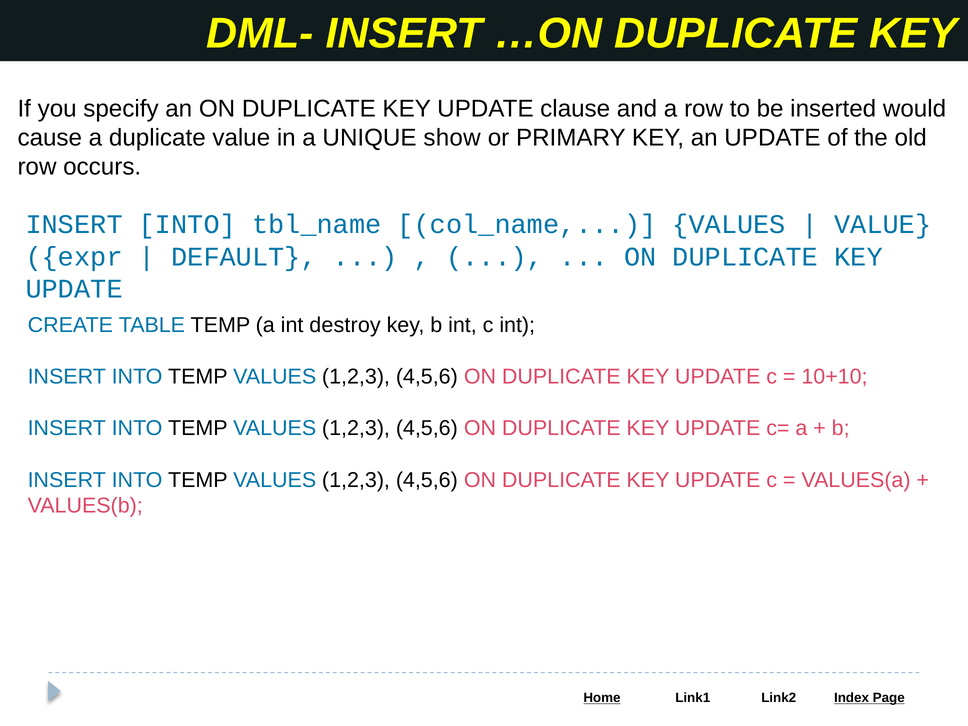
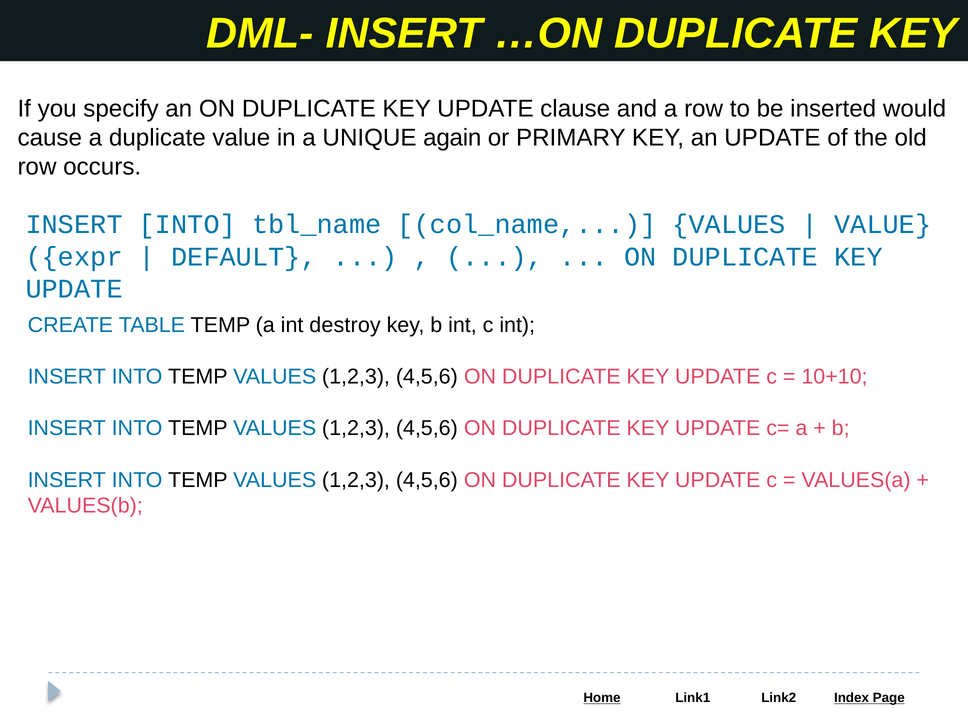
show: show -> again (452, 138)
